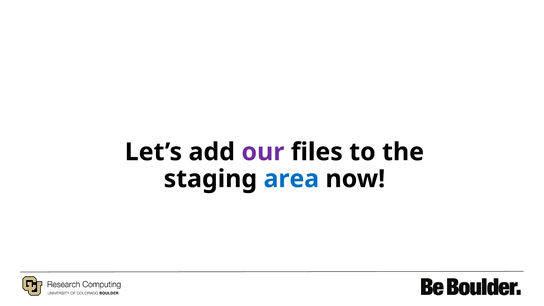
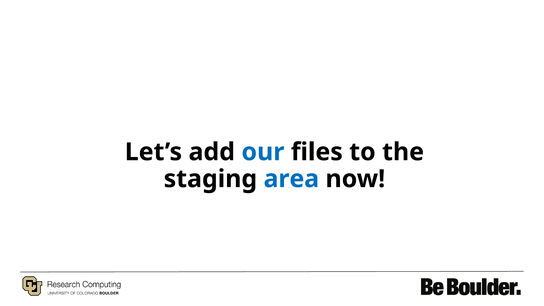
our colour: purple -> blue (263, 152)
